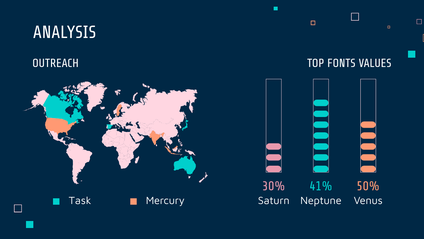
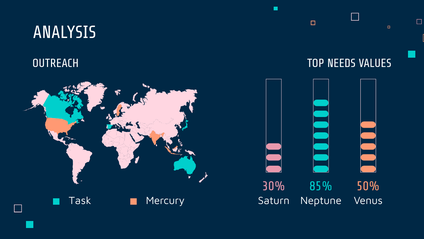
FONTS: FONTS -> NEEDS (341, 63)
41%: 41% -> 85% (321, 186)
